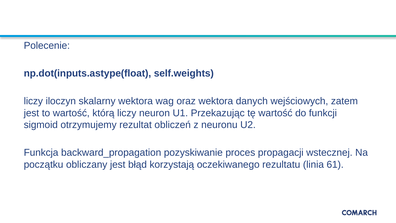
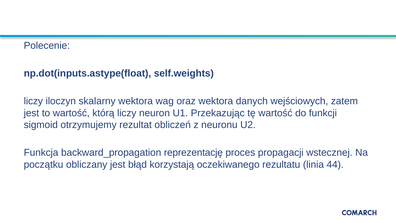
pozyskiwanie: pozyskiwanie -> reprezentację (193, 152)
61: 61 -> 44 (335, 164)
